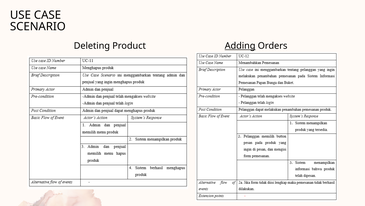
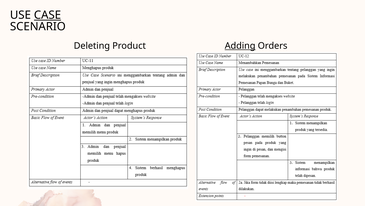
CASE underline: none -> present (47, 15)
